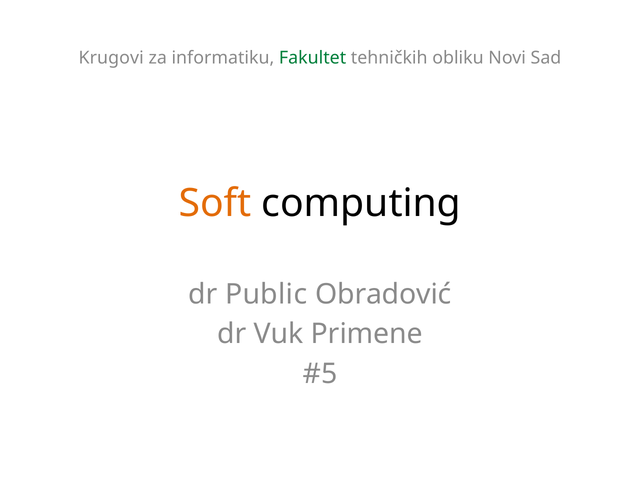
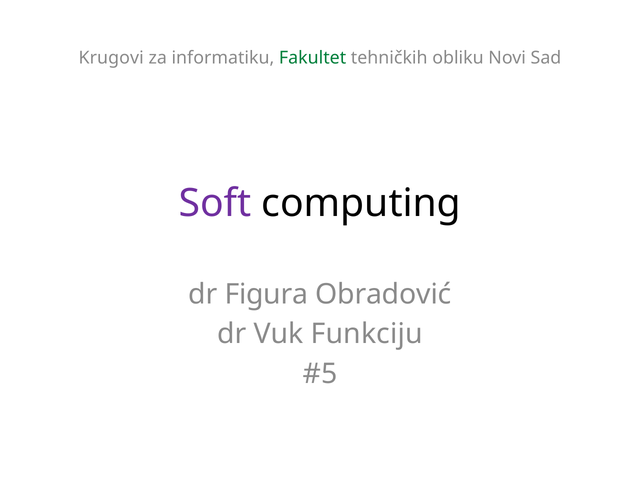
Soft colour: orange -> purple (215, 203)
Public: Public -> Figura (266, 294)
Primene: Primene -> Funkciju (367, 334)
